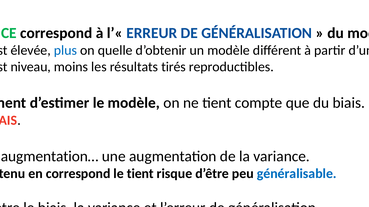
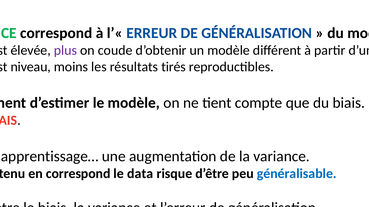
plus colour: blue -> purple (65, 50)
quelle: quelle -> coude (115, 50)
augmentation…: augmentation… -> apprentissage… (50, 157)
le tient: tient -> data (140, 174)
